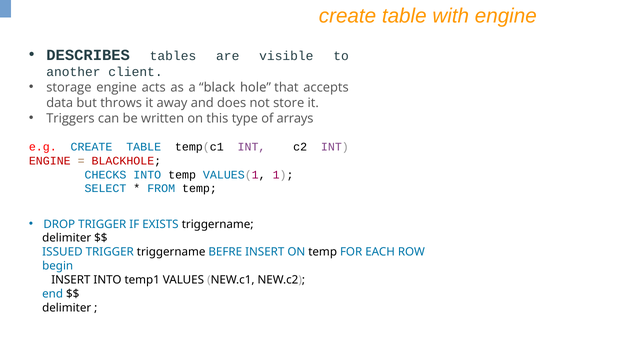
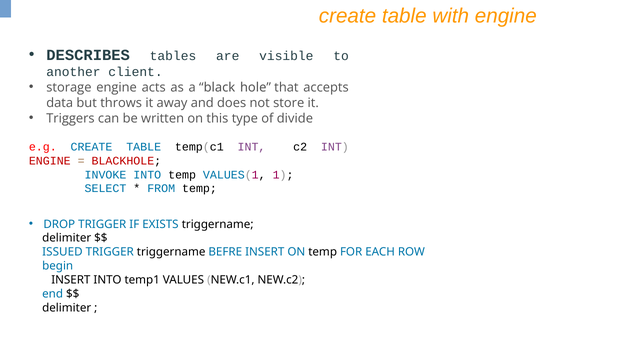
arrays: arrays -> divide (295, 118)
CHECKS: CHECKS -> INVOKE (105, 175)
